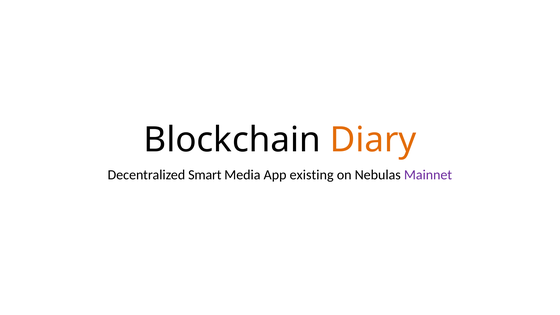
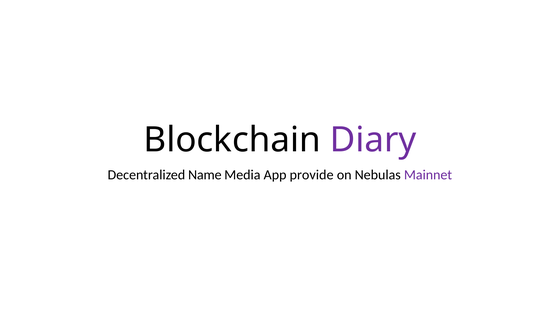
Diary colour: orange -> purple (373, 140)
Smart: Smart -> Name (205, 175)
existing: existing -> provide (312, 175)
